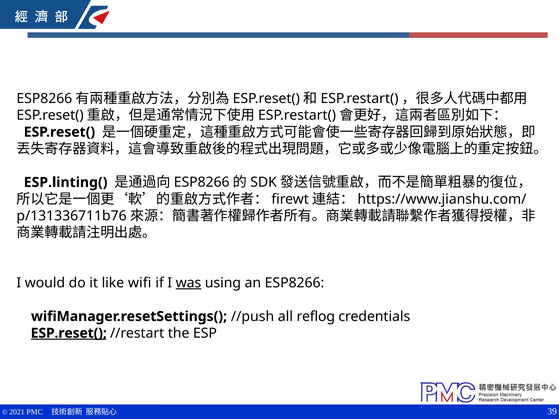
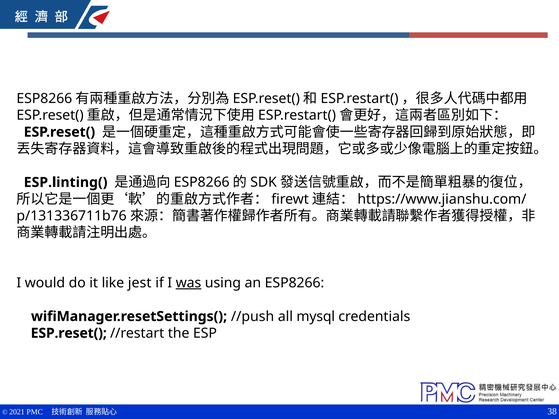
wifi: wifi -> jest (140, 283)
reflog: reflog -> mysql (316, 317)
ESP.reset( underline: present -> none (69, 333)
39: 39 -> 38 (552, 412)
